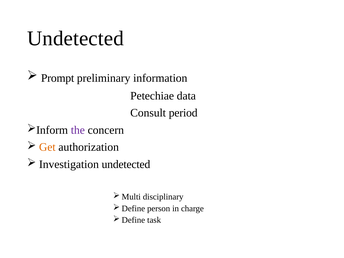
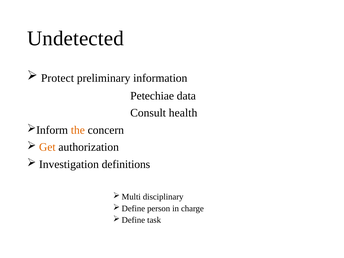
Prompt: Prompt -> Protect (58, 78)
period: period -> health (183, 113)
the colour: purple -> orange (78, 130)
Investigation undetected: undetected -> definitions (126, 164)
